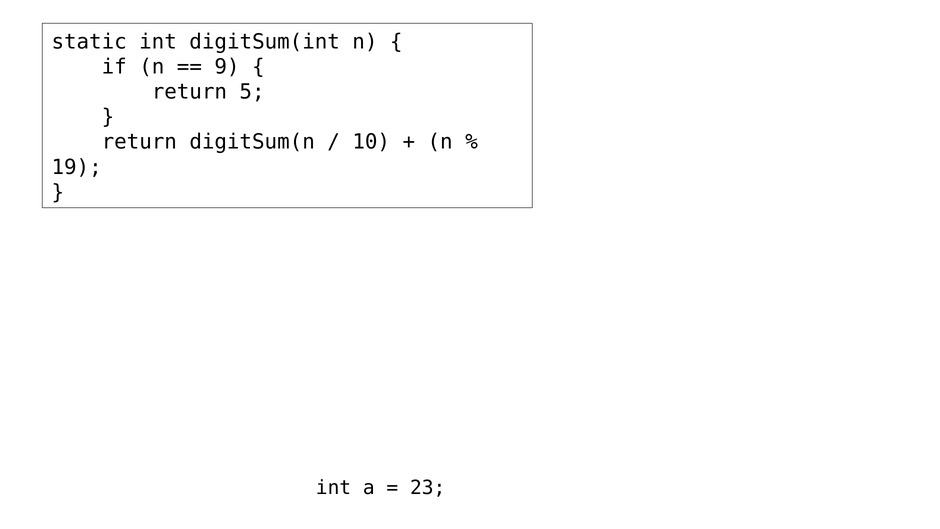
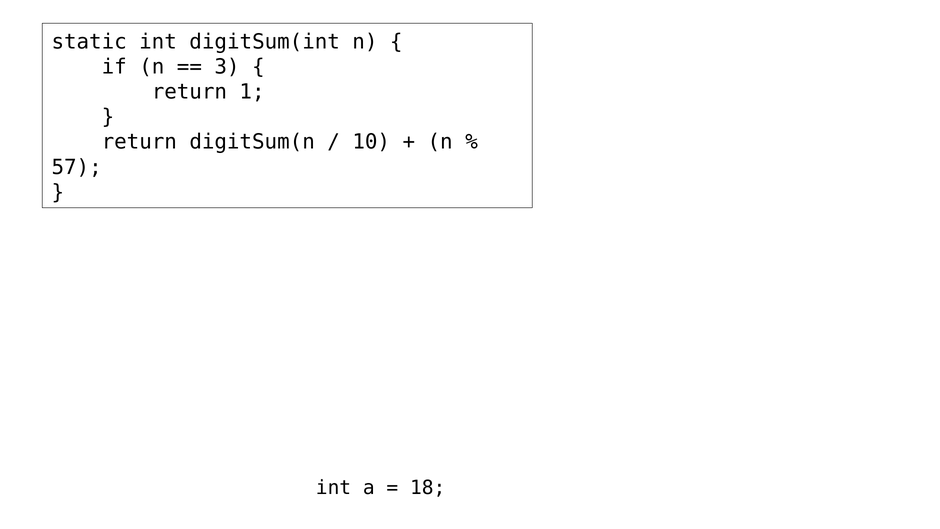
9: 9 -> 3 (227, 67)
5: 5 -> 1 (252, 92)
19: 19 -> 57 (77, 167)
23: 23 -> 18 (428, 488)
